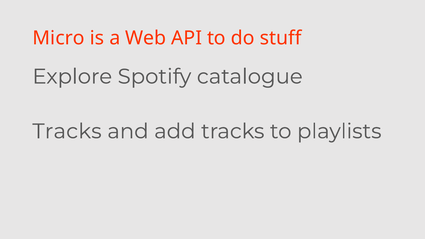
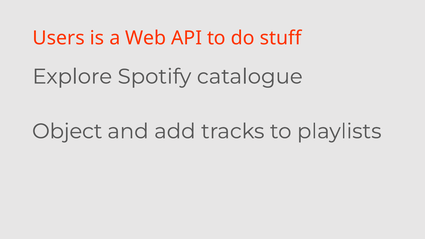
Micro: Micro -> Users (59, 38)
Tracks: Tracks -> Object (67, 131)
